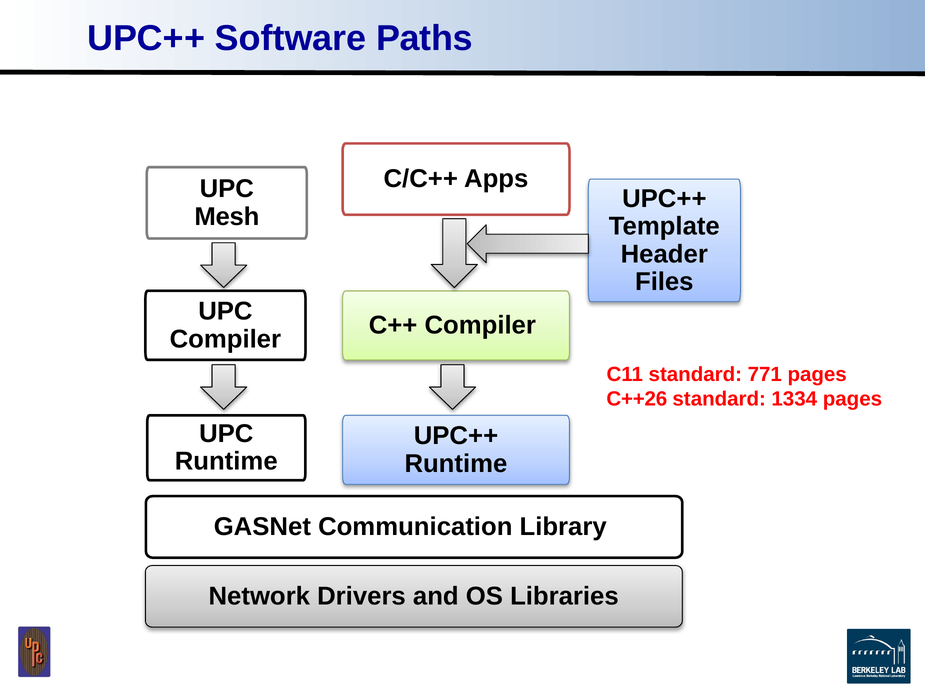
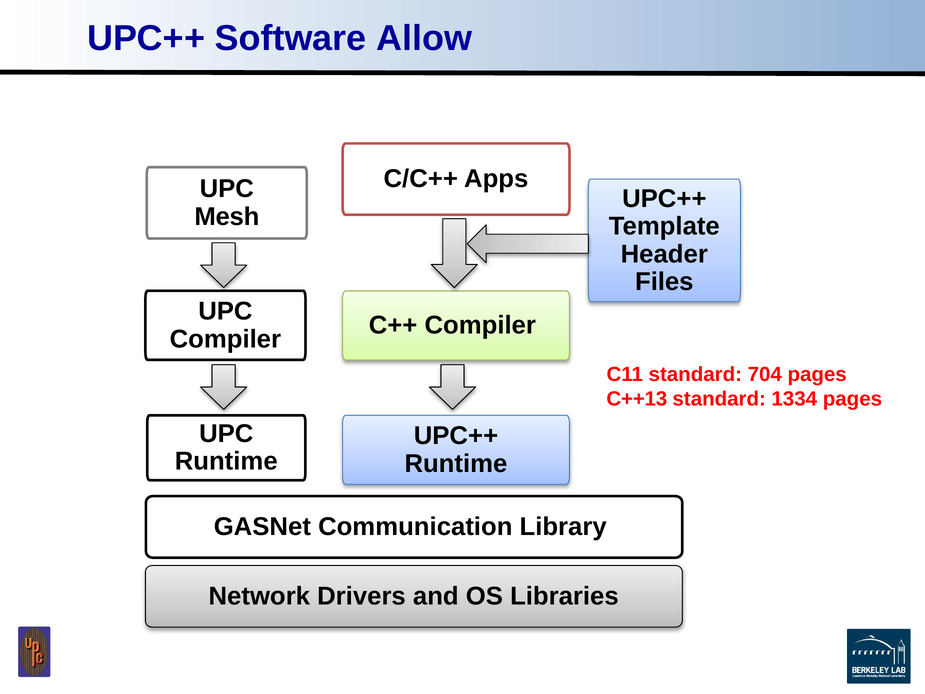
Paths: Paths -> Allow (424, 38)
771: 771 -> 704 (765, 374)
C++26: C++26 -> C++13 (637, 399)
